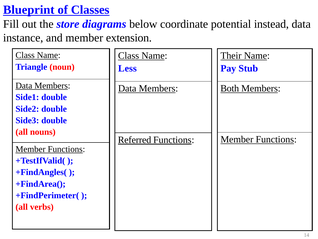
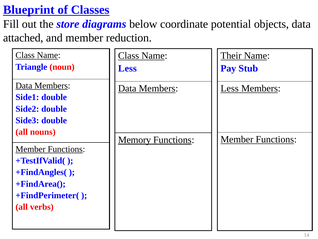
instead: instead -> objects (271, 24)
instance: instance -> attached (23, 38)
extension: extension -> reduction (129, 38)
Both: Both -> Less (230, 88)
Referred: Referred -> Memory (135, 140)
